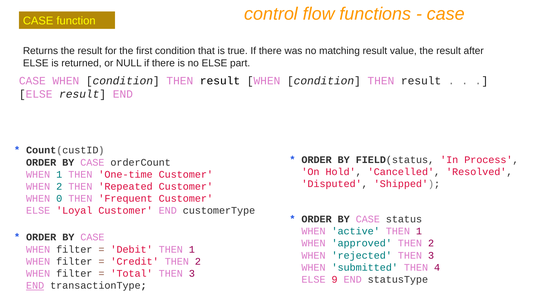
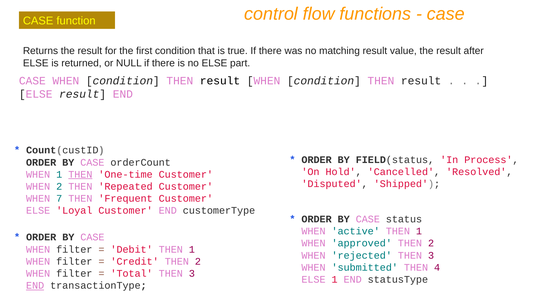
THEN underline: none -> present (80, 174)
0: 0 -> 7 (59, 198)
ELSE 9: 9 -> 1 (335, 279)
